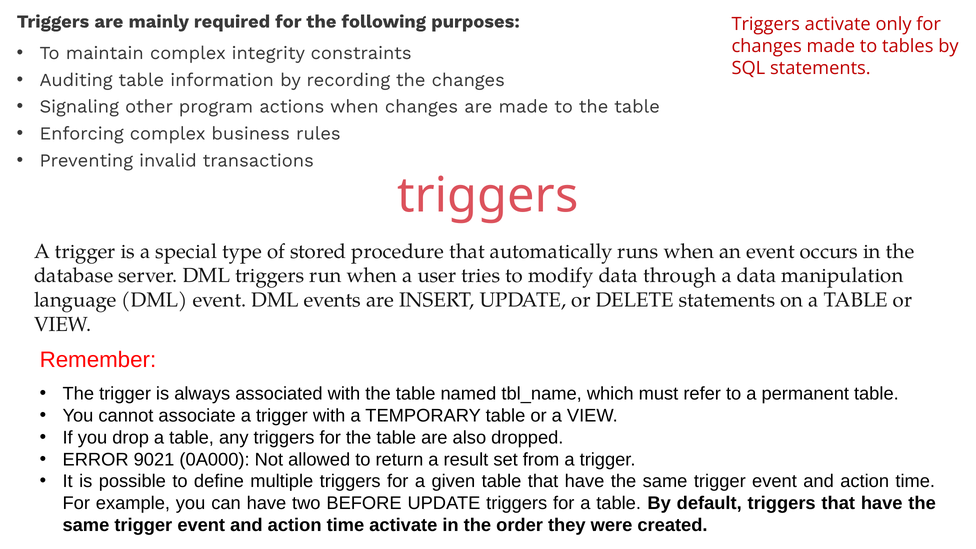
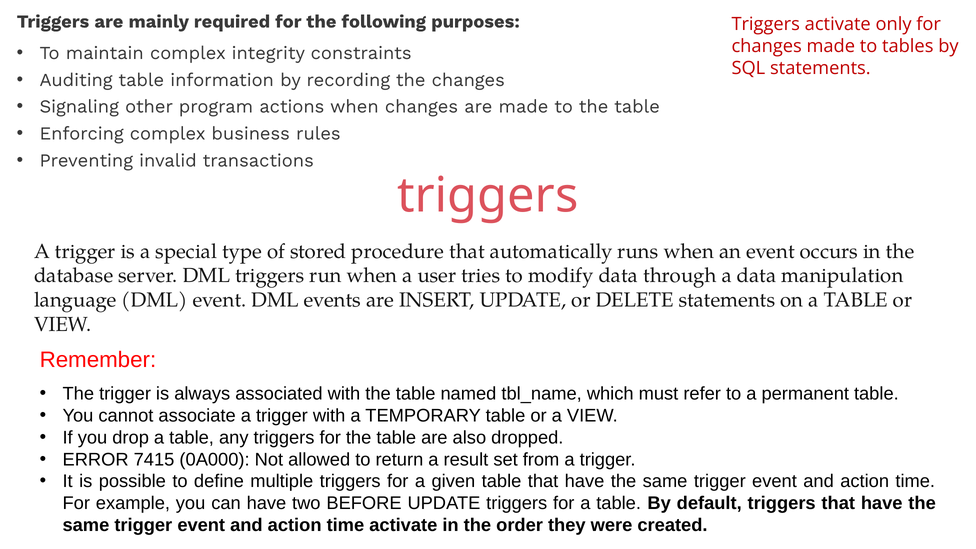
9021: 9021 -> 7415 (154, 459)
